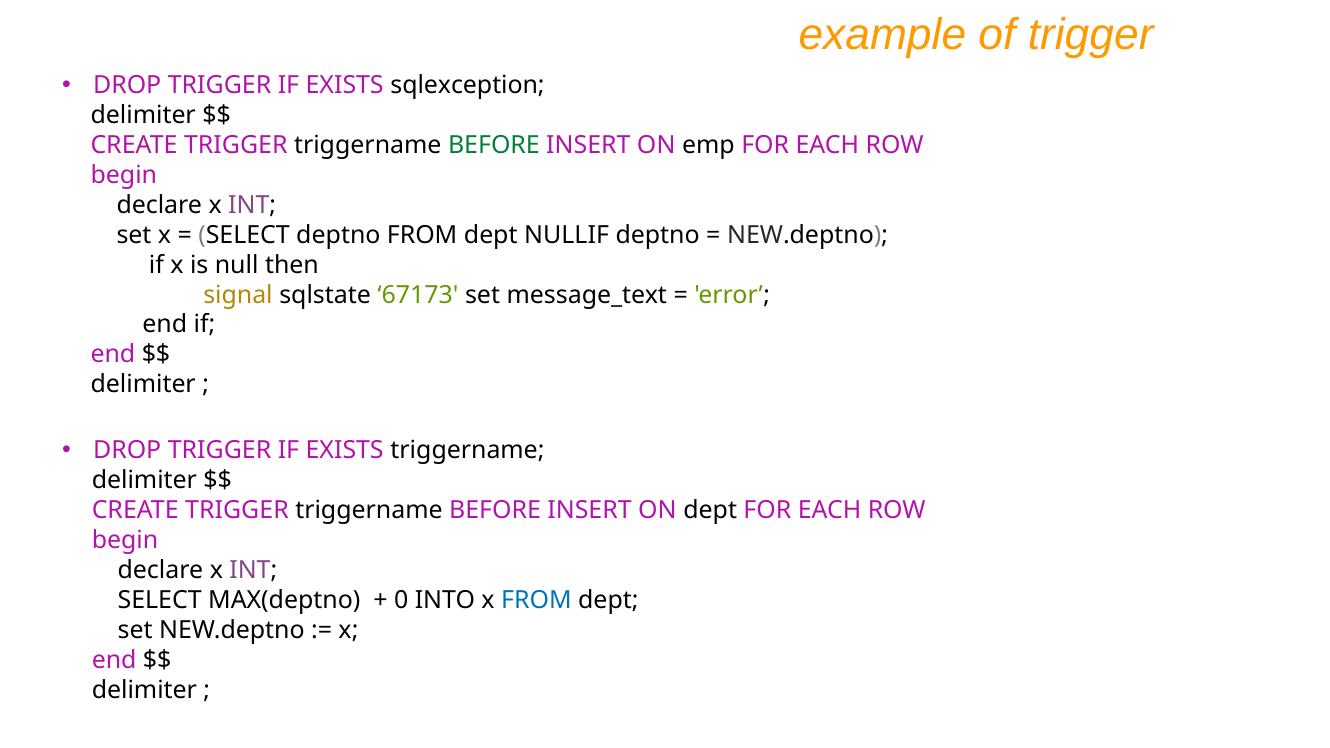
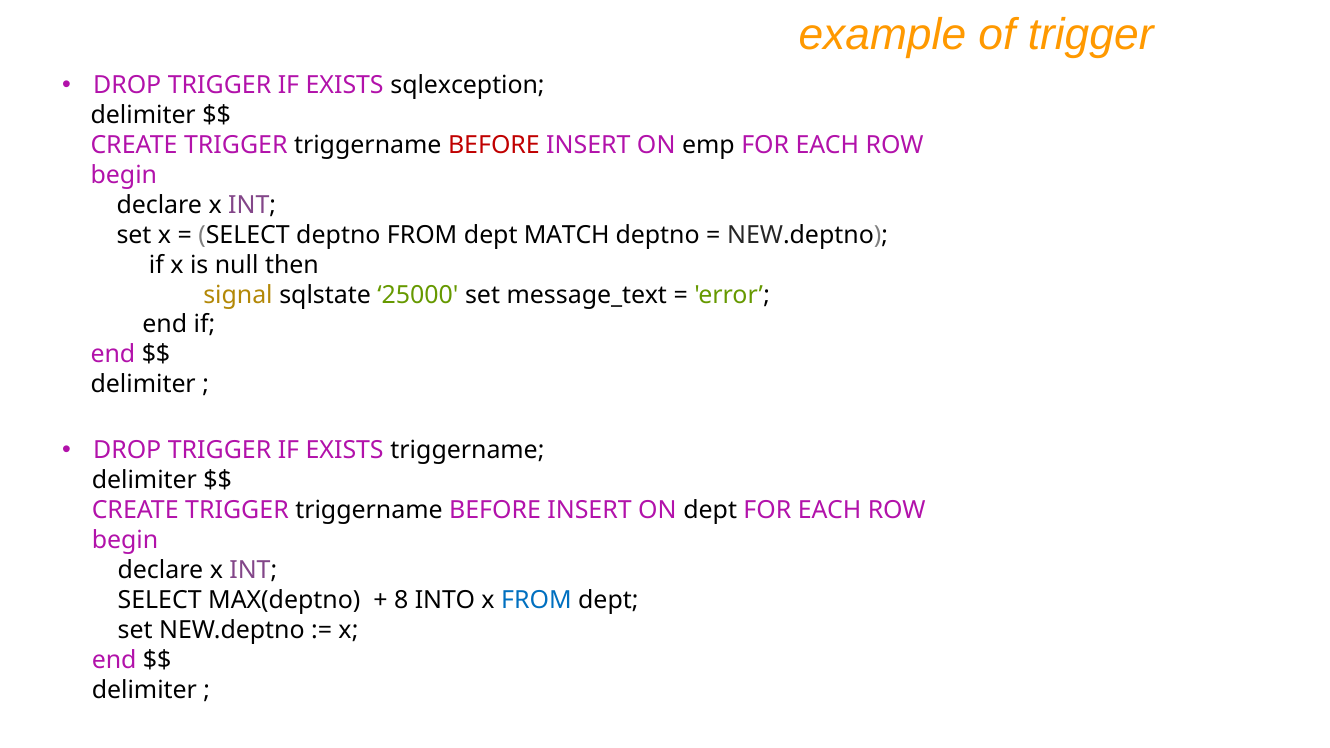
BEFORE colour: green -> red (494, 145)
NULLIF: NULLIF -> MATCH (567, 235)
67173: 67173 -> 25000 (418, 295)
0: 0 -> 8 (401, 600)
